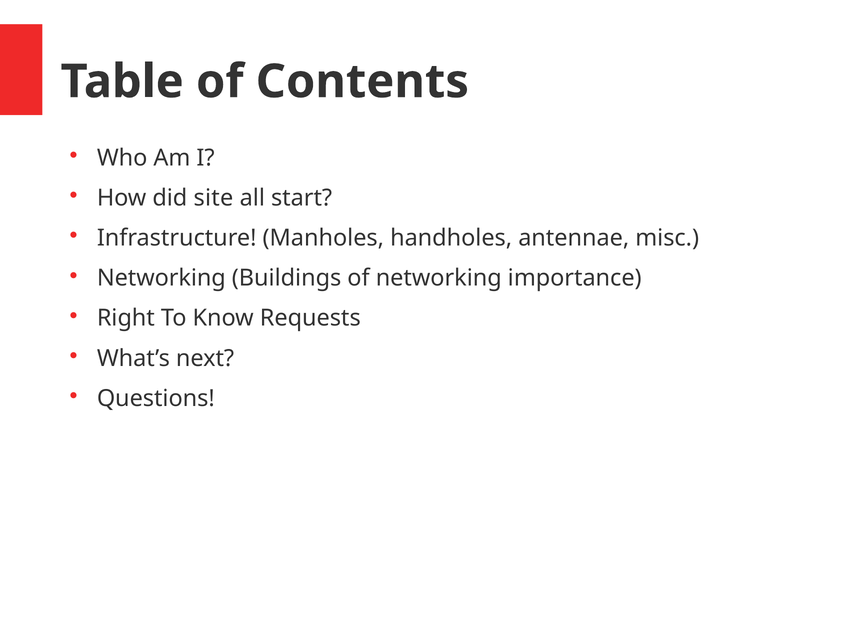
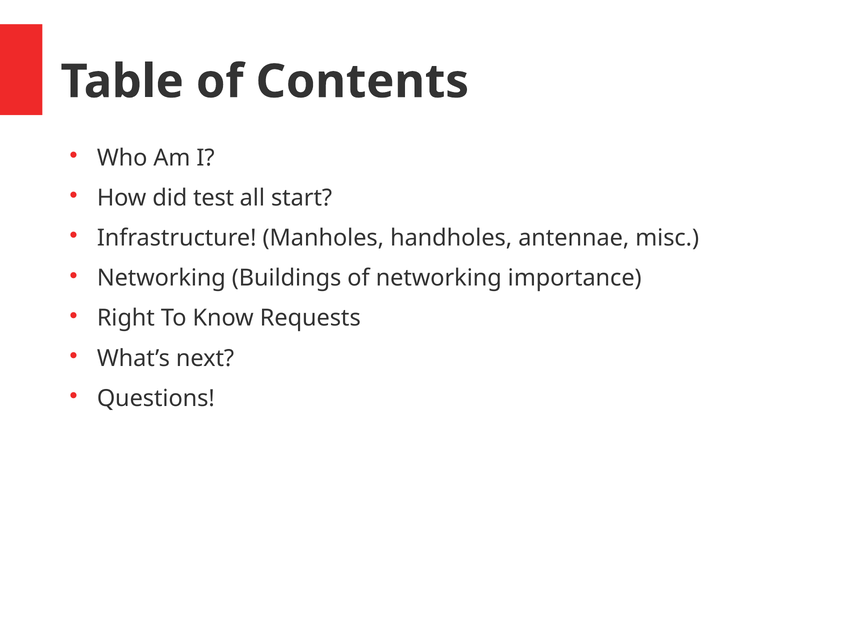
site: site -> test (214, 198)
